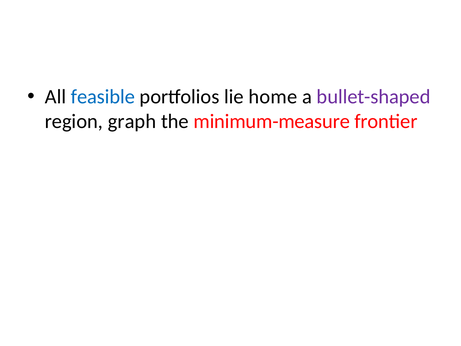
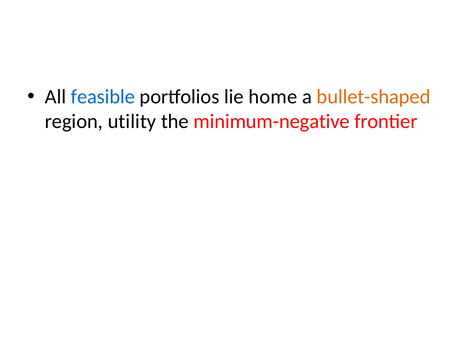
bullet-shaped colour: purple -> orange (374, 97)
graph: graph -> utility (132, 121)
minimum-measure: minimum-measure -> minimum-negative (272, 121)
